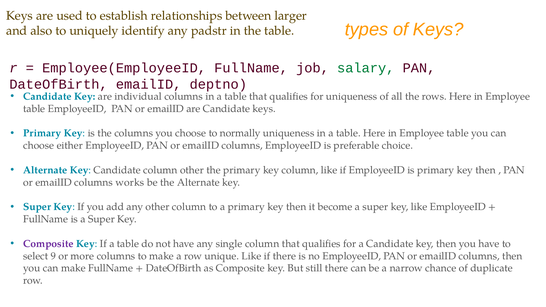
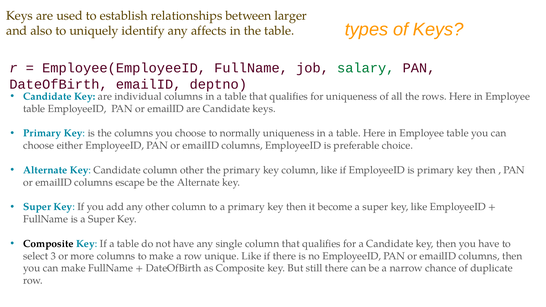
padstr: padstr -> affects (209, 31)
works: works -> escape (130, 182)
Composite colour: purple -> black (48, 244)
9: 9 -> 3 (53, 256)
